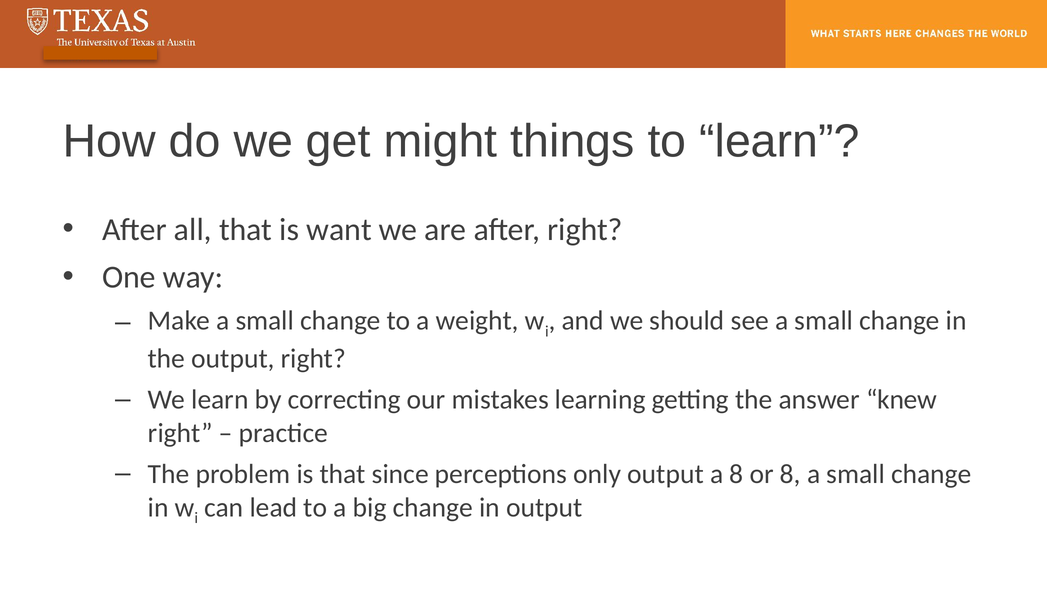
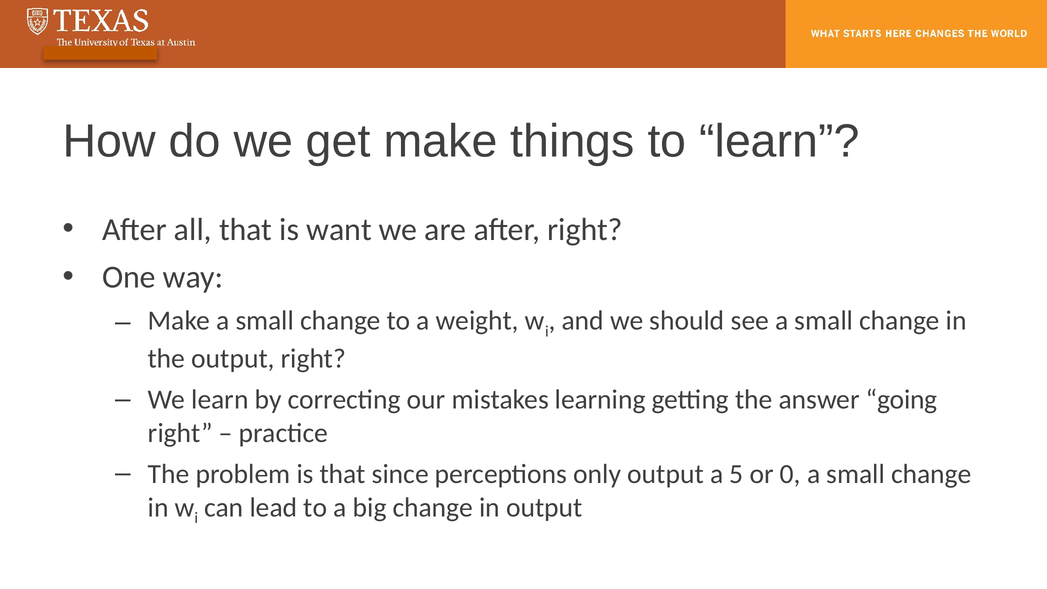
get might: might -> make (440, 141)
knew: knew -> going (902, 400)
a 8: 8 -> 5 (736, 474)
or 8: 8 -> 0 (790, 474)
